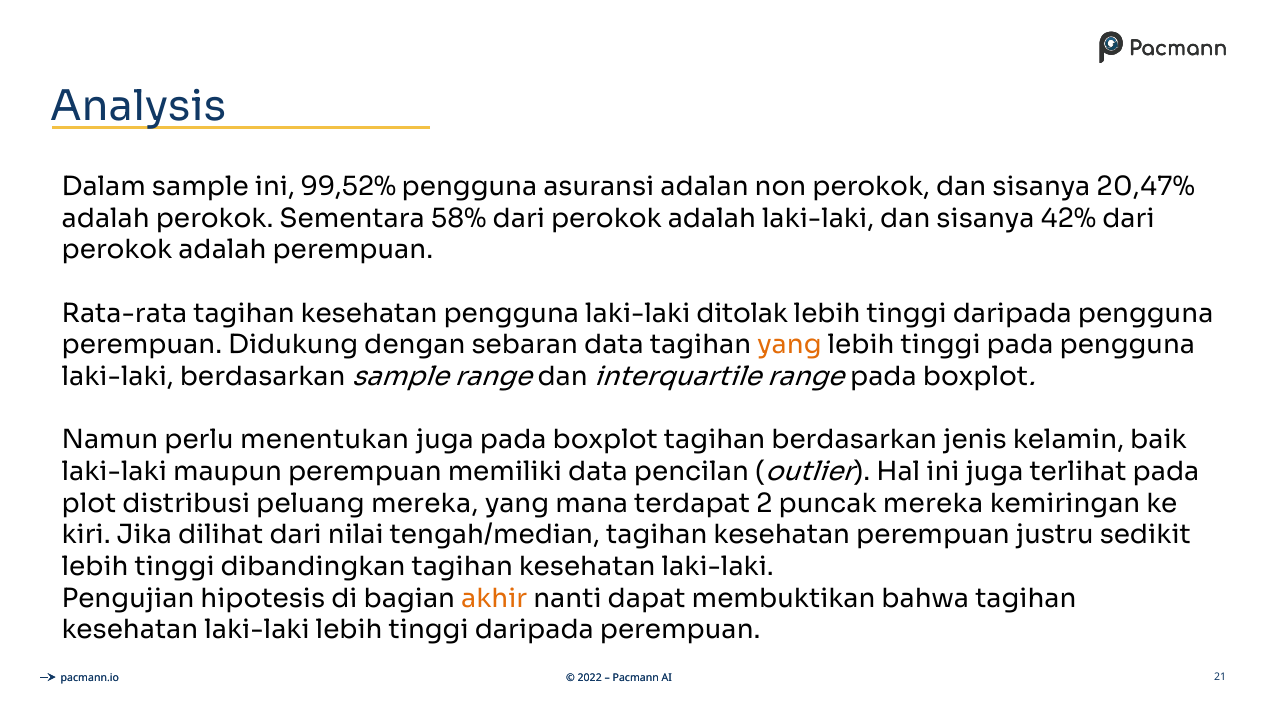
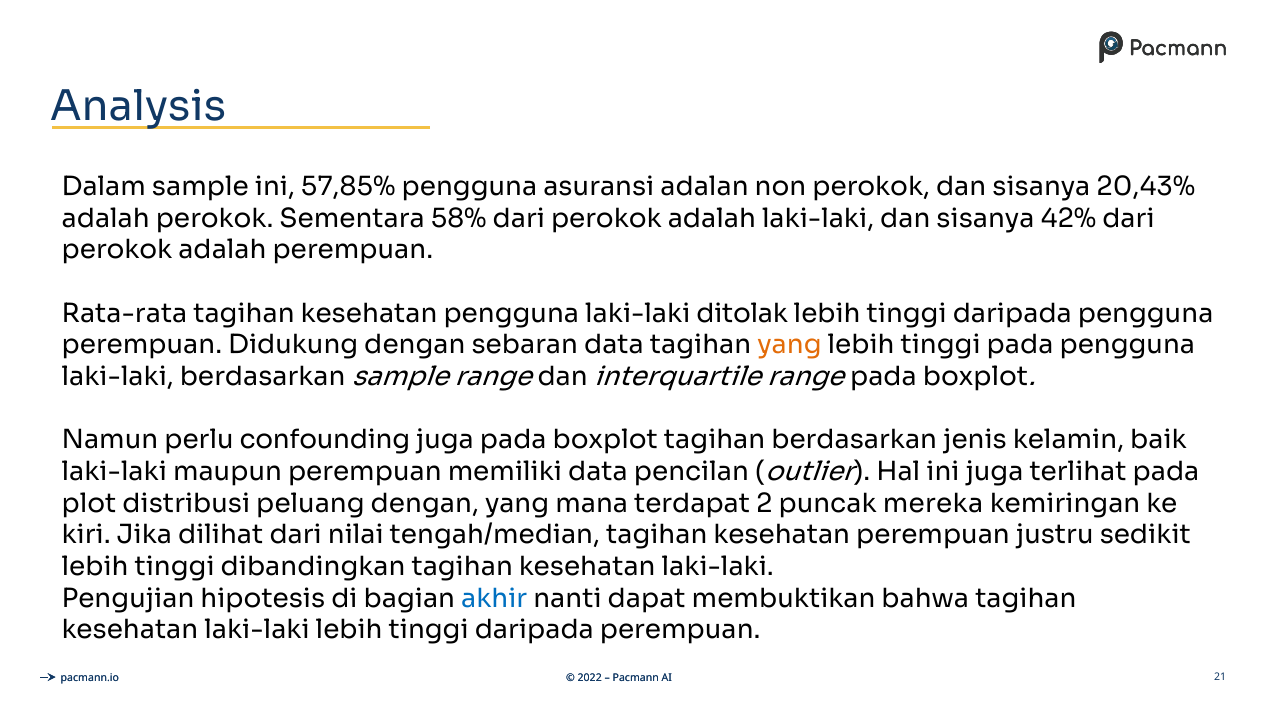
99,52%: 99,52% -> 57,85% (348, 187)
20,47%: 20,47% -> 20,43% (1146, 187)
menentukan: menentukan -> confounding (325, 440)
peluang mereka: mereka -> dengan (425, 504)
akhir colour: orange -> blue (494, 599)
